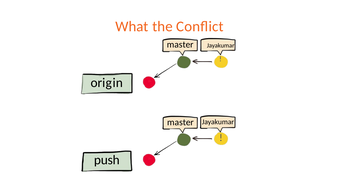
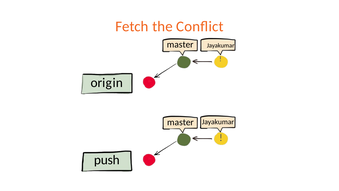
What: What -> Fetch (132, 26)
